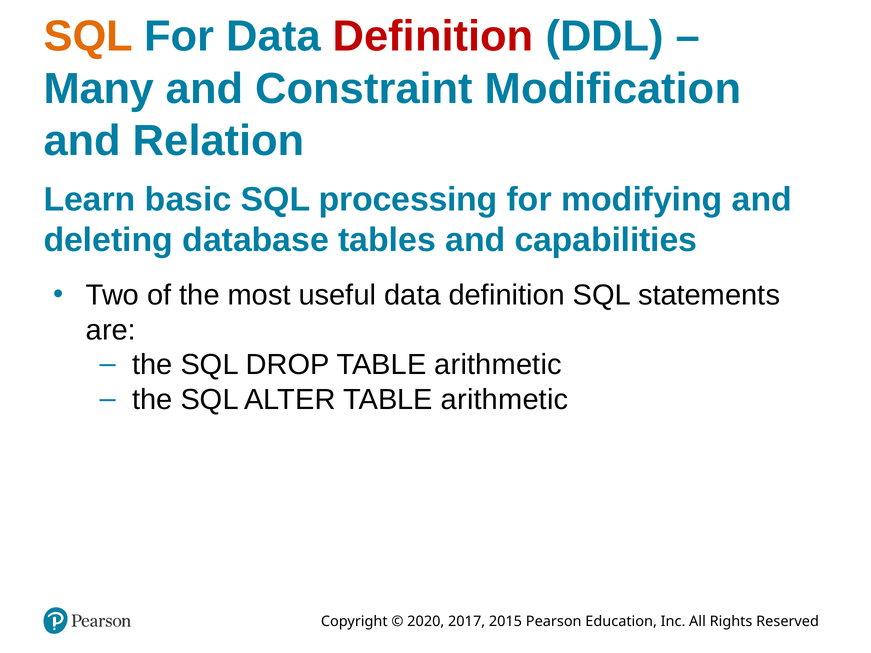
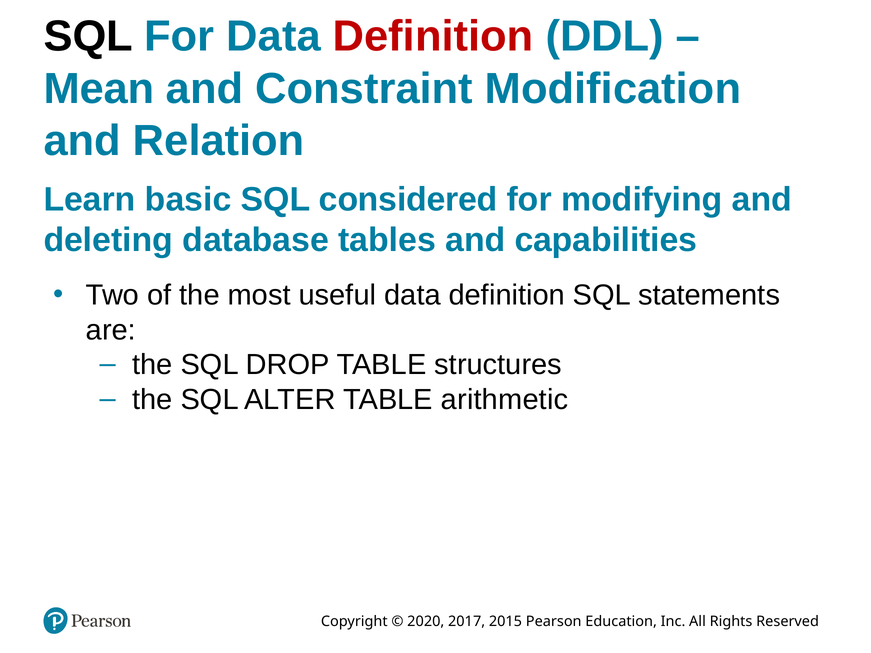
SQL colour: orange -> black (88, 36)
Many: Many -> Mean (99, 89)
processing: processing -> considered (408, 200)
DROP TABLE arithmetic: arithmetic -> structures (498, 365)
